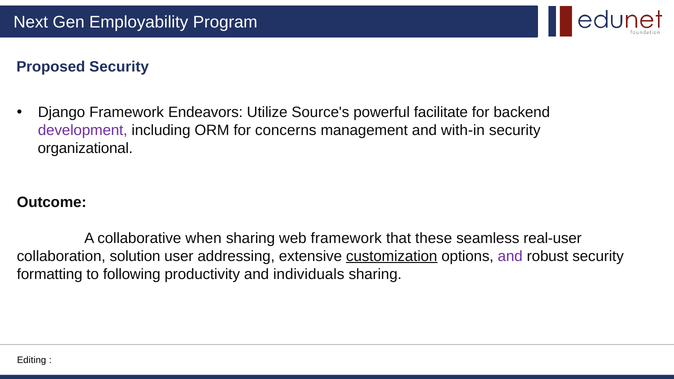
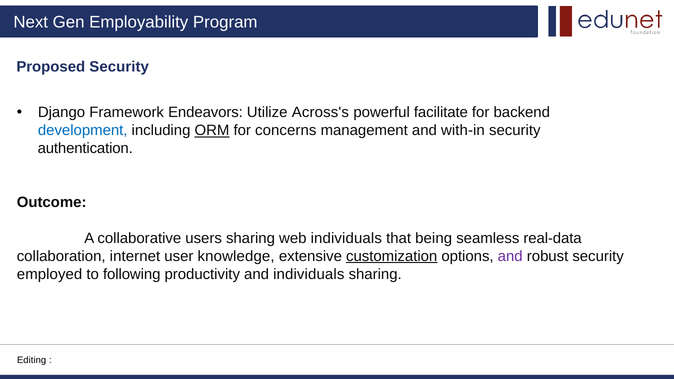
Source's: Source's -> Across's (320, 113)
development colour: purple -> blue (83, 130)
ORM underline: none -> present (212, 130)
organizational: organizational -> authentication (85, 148)
when: when -> users (204, 238)
web framework: framework -> individuals (346, 238)
these: these -> being (434, 238)
real-user: real-user -> real-data (553, 238)
solution: solution -> internet (135, 256)
addressing: addressing -> knowledge (236, 256)
formatting: formatting -> employed (50, 274)
